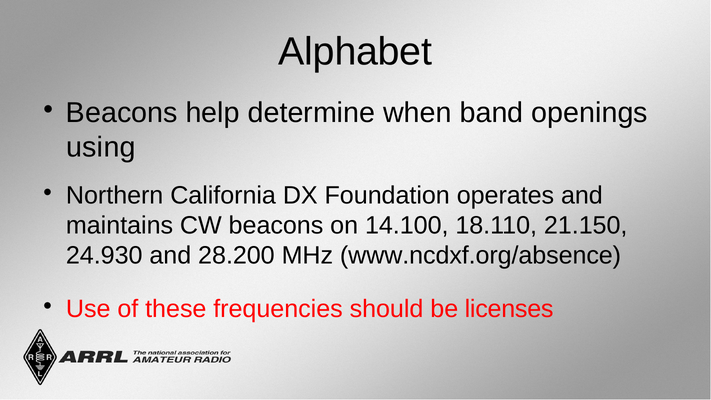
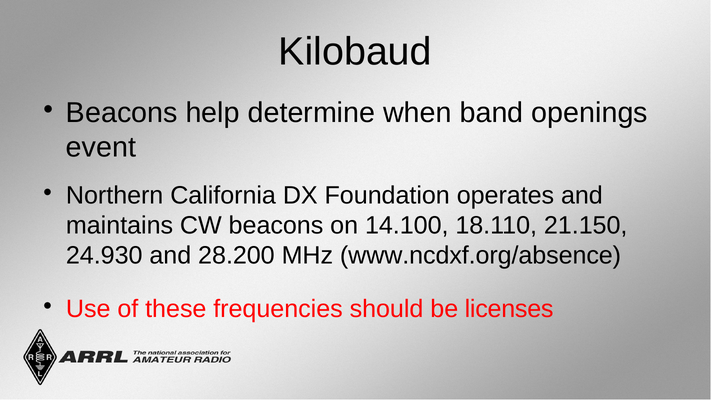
Alphabet: Alphabet -> Kilobaud (355, 52)
using: using -> event (101, 147)
